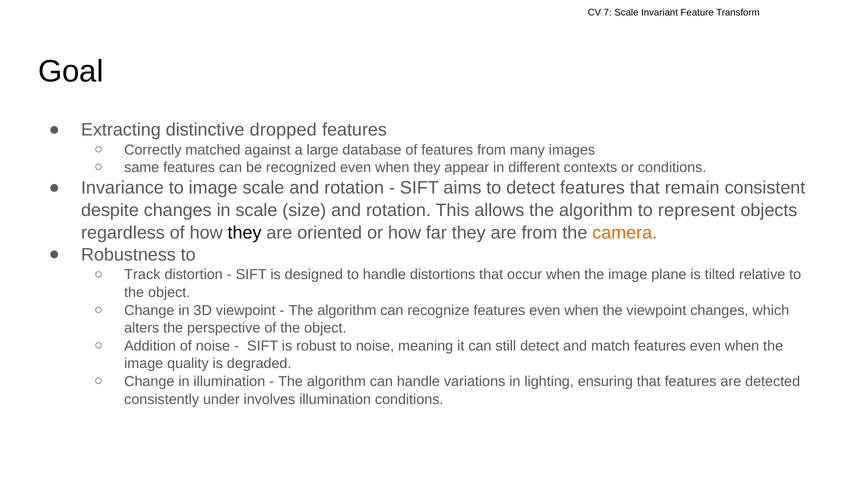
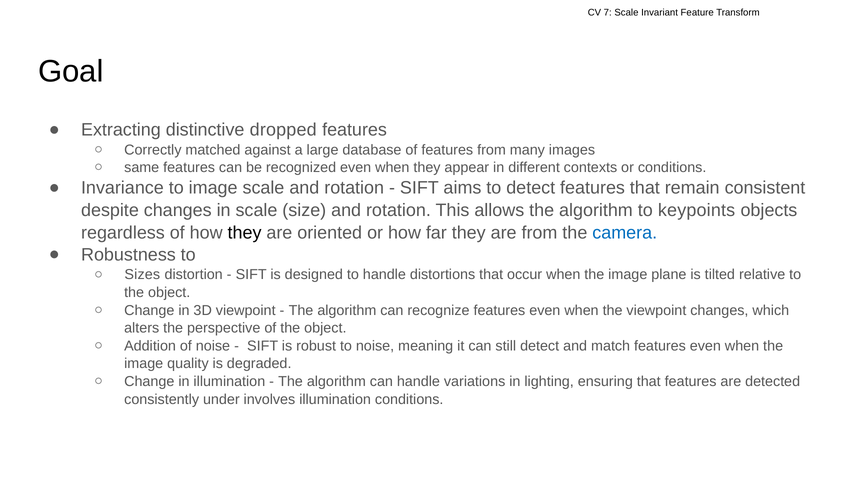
represent: represent -> keypoints (697, 210)
camera colour: orange -> blue (625, 233)
Track: Track -> Sizes (142, 275)
